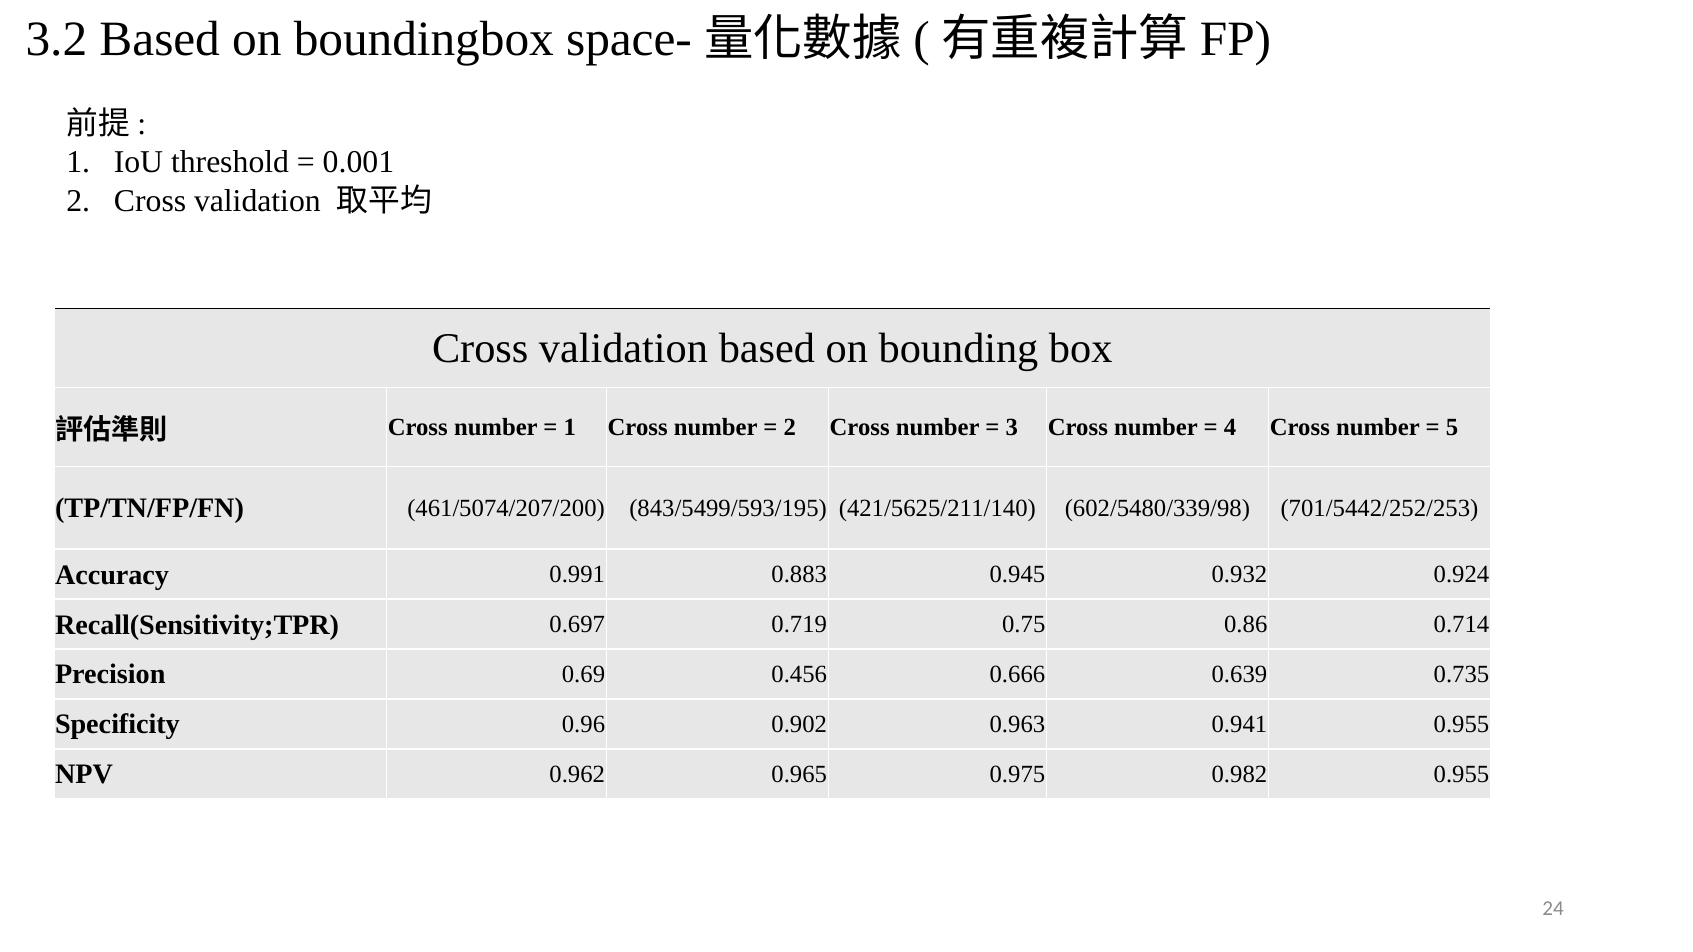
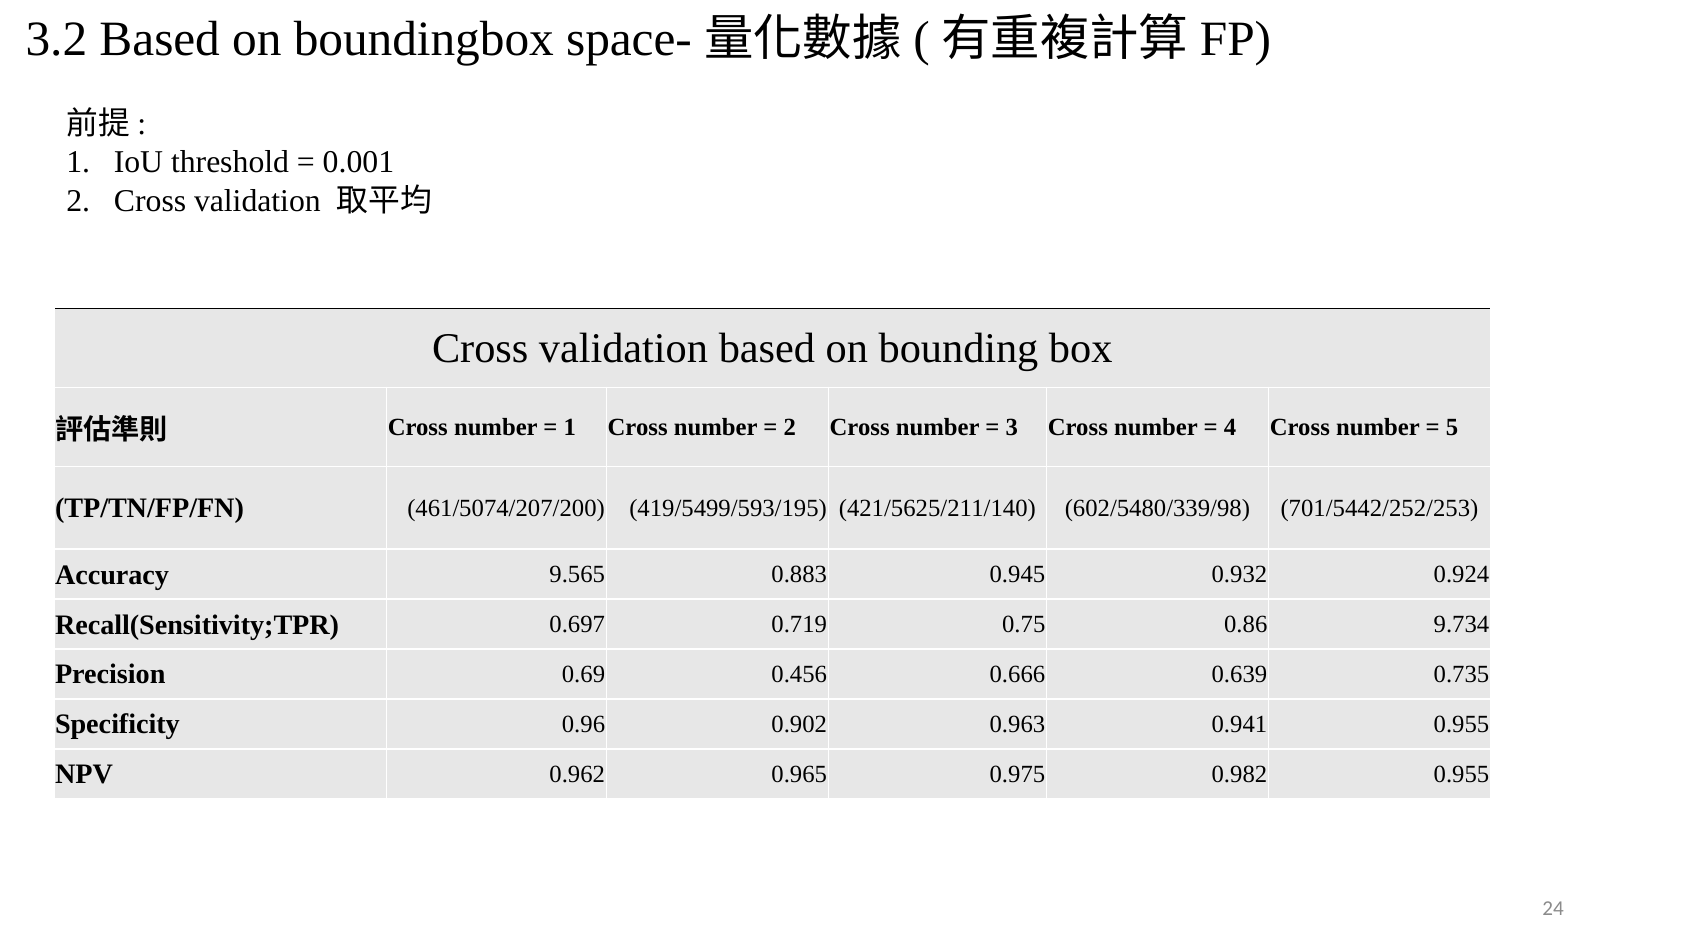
843/5499/593/195: 843/5499/593/195 -> 419/5499/593/195 (728, 509)
0.991: 0.991 -> 9.565 (577, 575)
0.714: 0.714 -> 9.734 (1461, 625)
